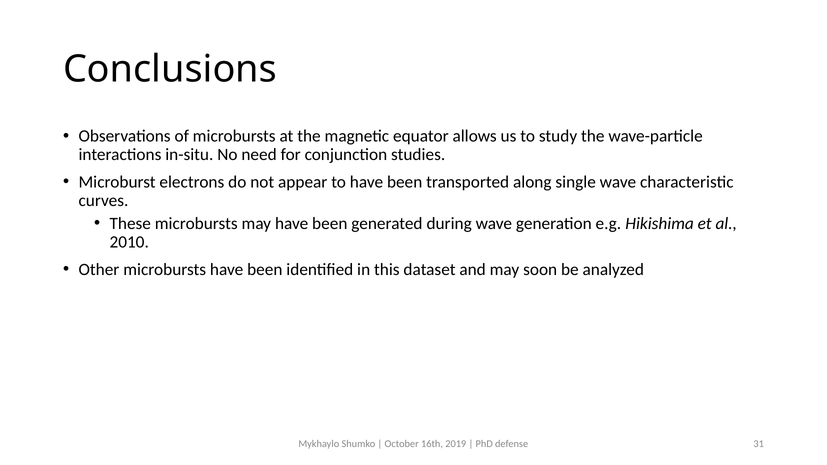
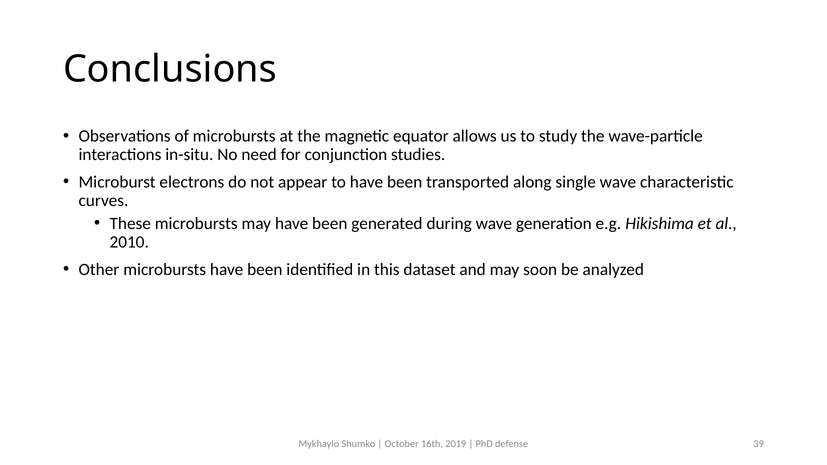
31: 31 -> 39 (759, 444)
